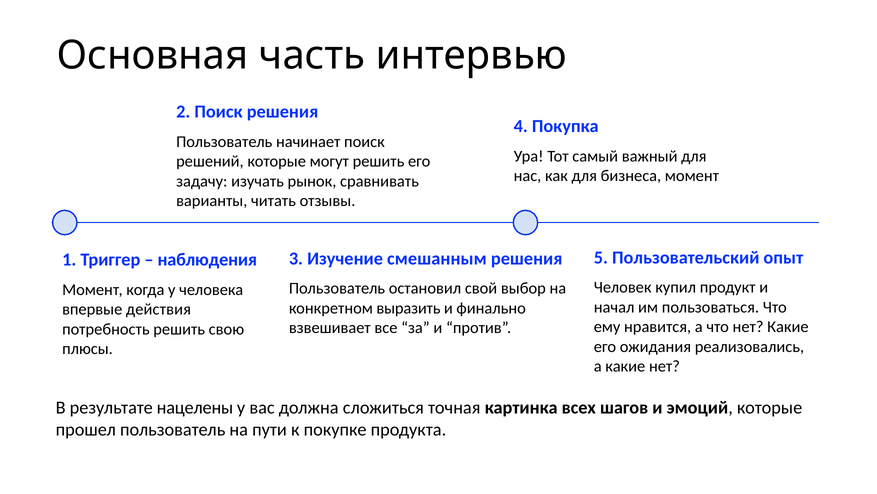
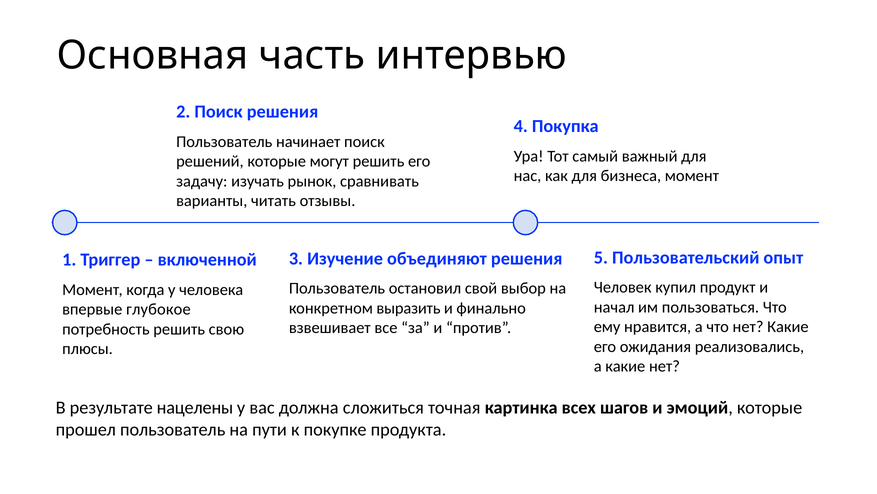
смешанным: смешанным -> объединяют (437, 258)
наблюдения: наблюдения -> включенной (207, 259)
действия: действия -> глубокое (158, 309)
